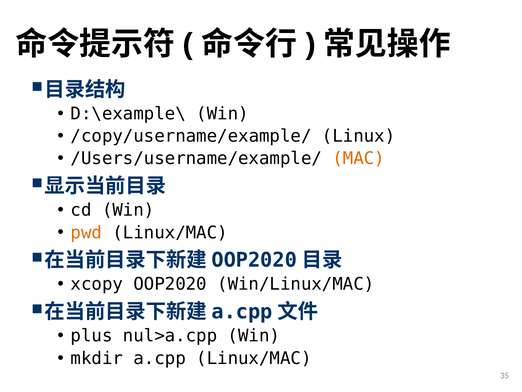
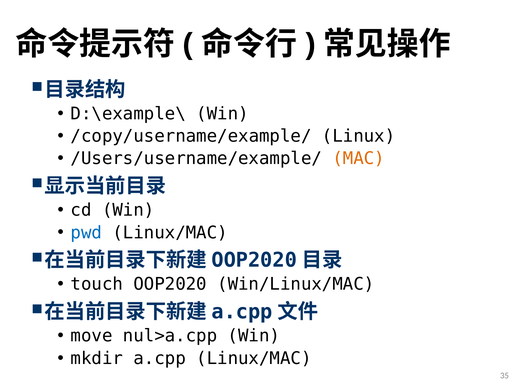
pwd colour: orange -> blue (86, 232)
xcopy: xcopy -> touch (97, 284)
plus: plus -> move (92, 335)
